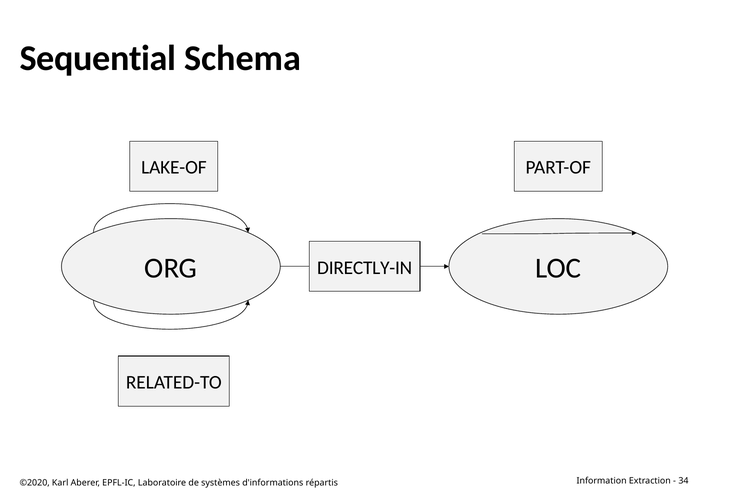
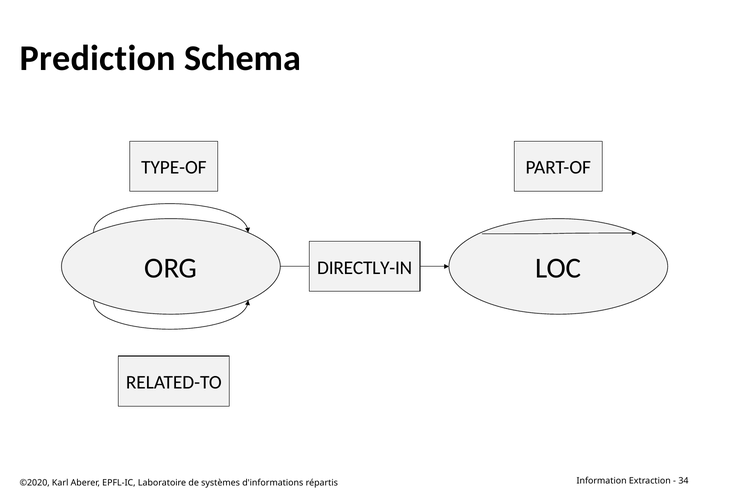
Sequential: Sequential -> Prediction (98, 58)
LAKE-OF: LAKE-OF -> TYPE-OF (174, 168)
